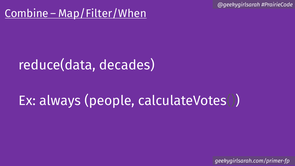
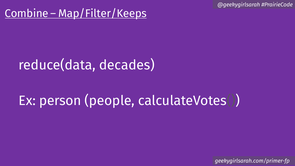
Map/Filter/When: Map/Filter/When -> Map/Filter/Keeps (103, 13)
always: always -> person (60, 101)
